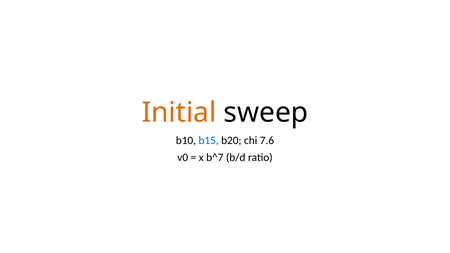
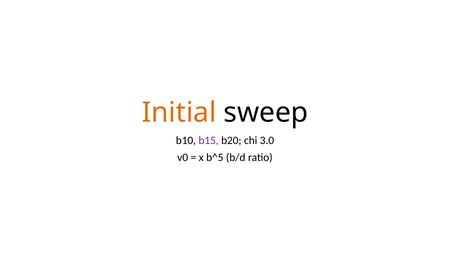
b15 colour: blue -> purple (209, 141)
7.6: 7.6 -> 3.0 (267, 141)
b^7: b^7 -> b^5 (215, 157)
